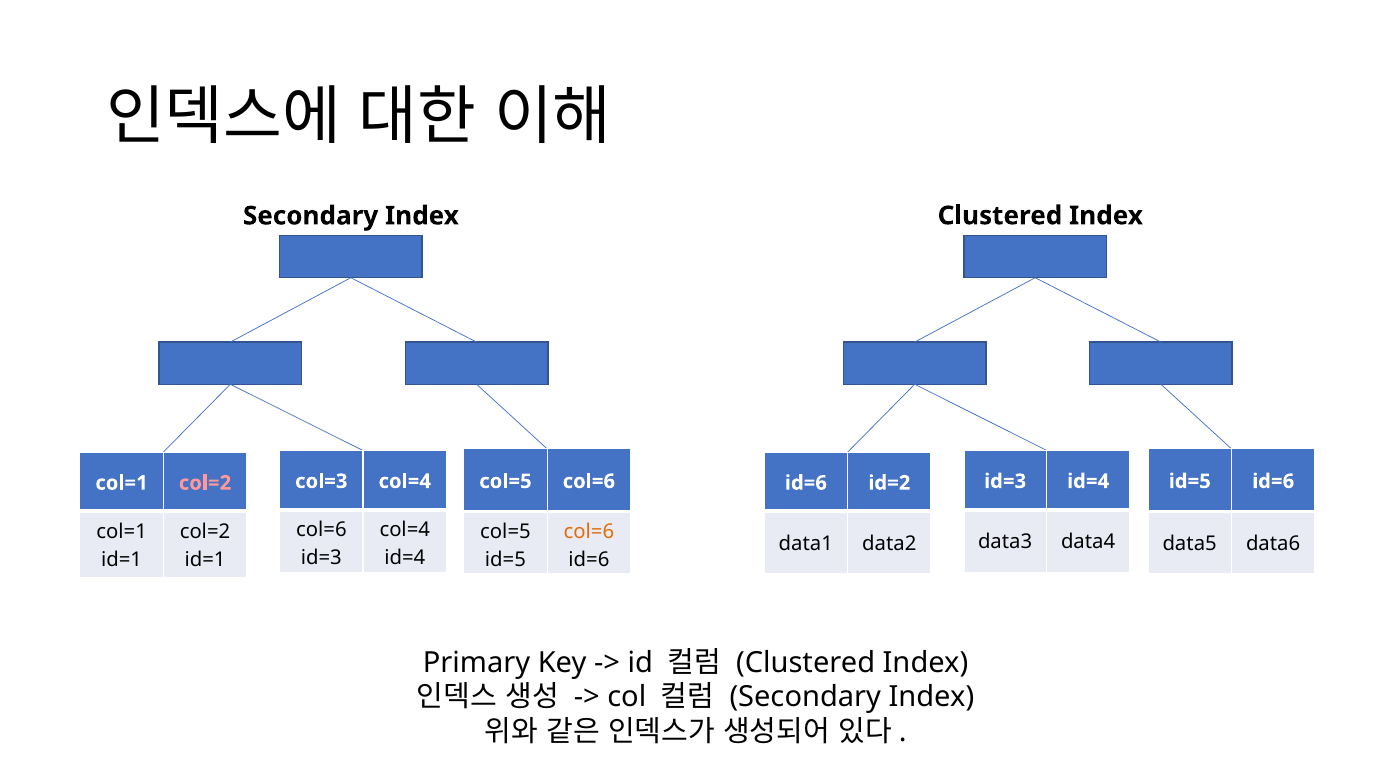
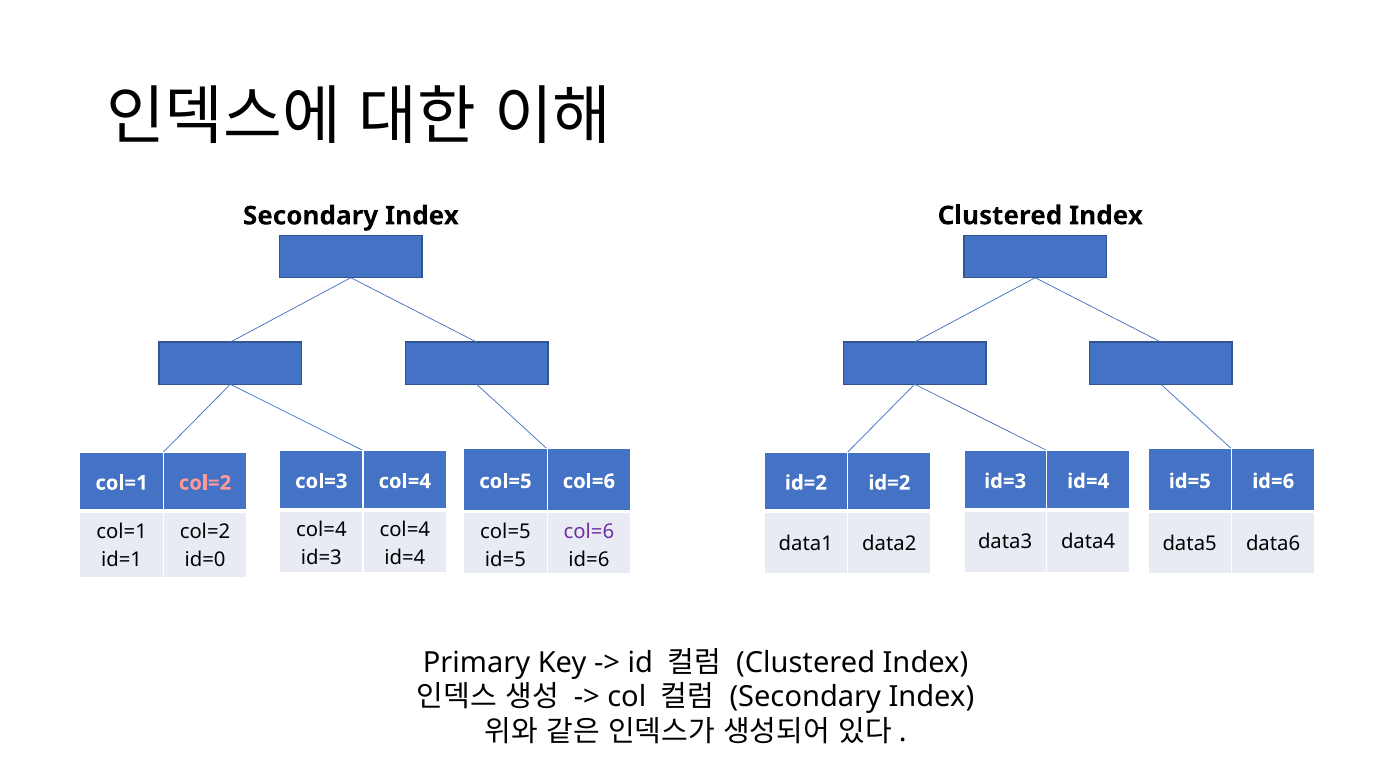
id=6: id=6 -> id=2 (806, 483)
col=6: col=6 -> col=4 (321, 530)
col=6 colour: orange -> purple (589, 531)
id=1: id=1 -> id=0 (205, 559)
